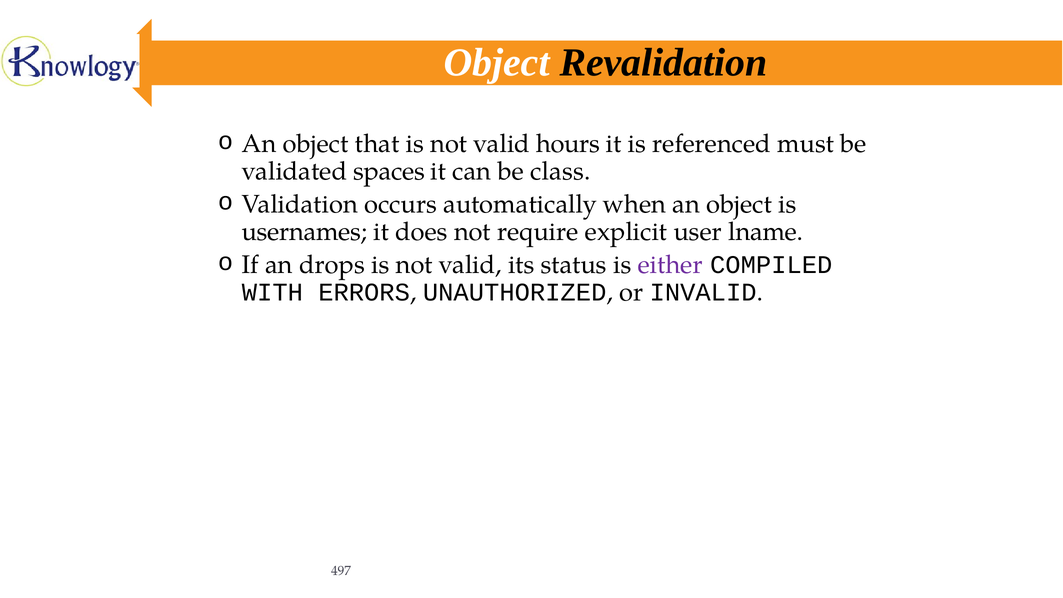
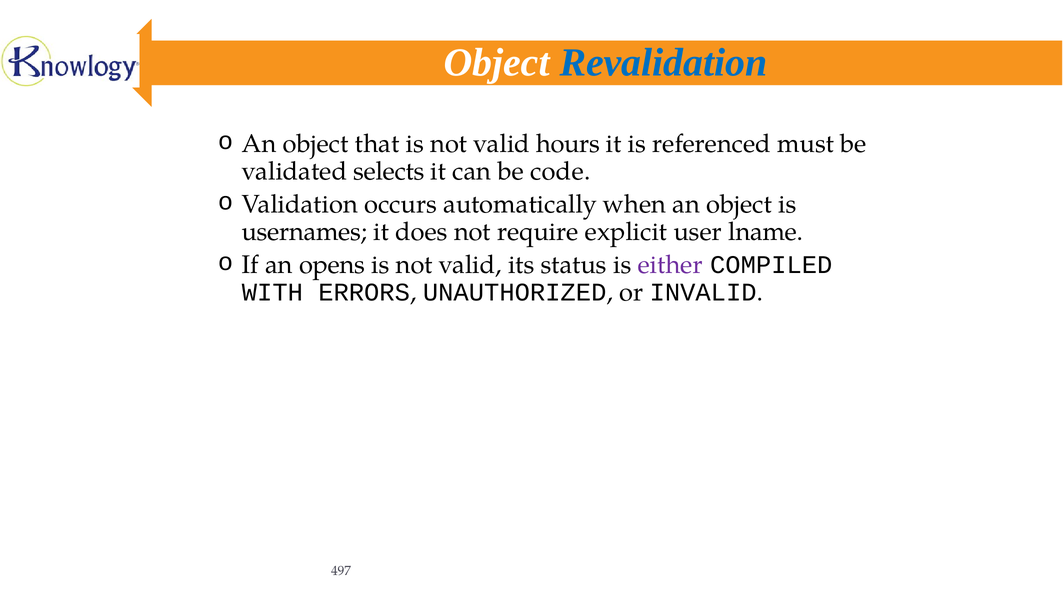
Revalidation colour: black -> blue (664, 63)
spaces: spaces -> selects (389, 171)
class: class -> code (560, 171)
drops: drops -> opens (332, 265)
